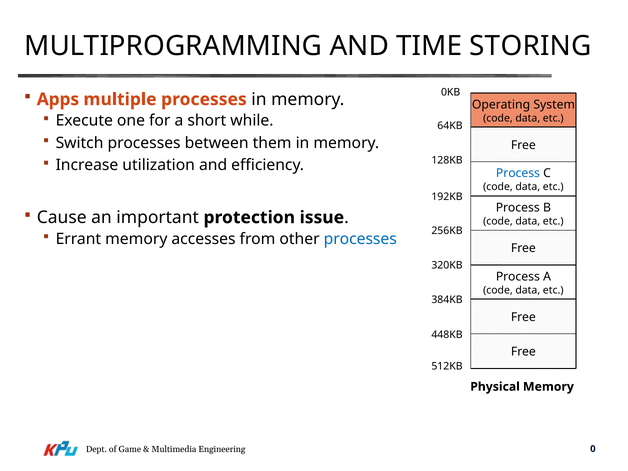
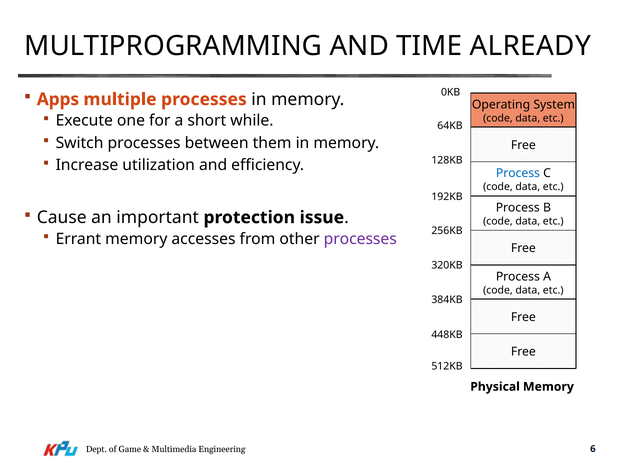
STORING: STORING -> ALREADY (530, 46)
processes colour: blue -> purple (360, 239)
0: 0 -> 6 (593, 449)
